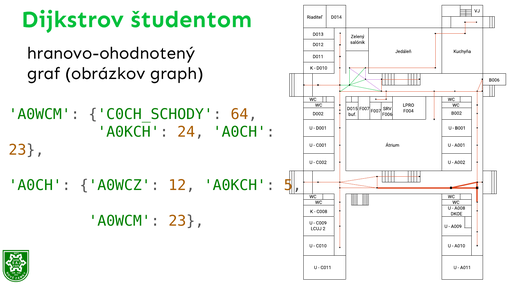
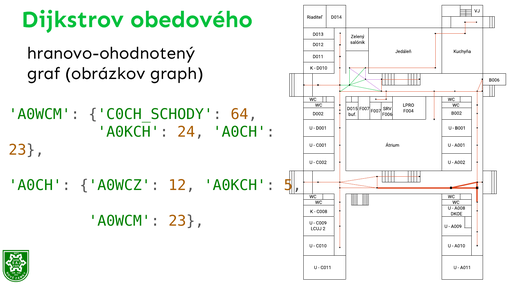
študentom: študentom -> obedového (191, 20)
